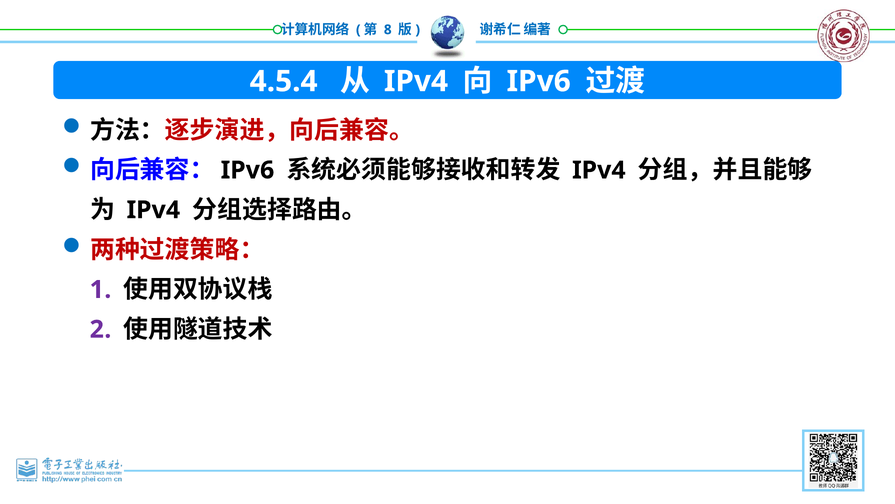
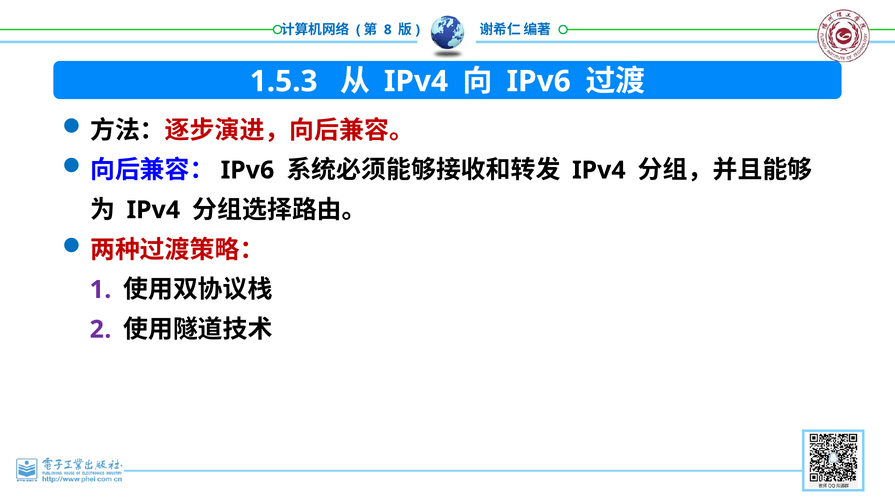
4.5.4: 4.5.4 -> 1.5.3 (284, 81)
